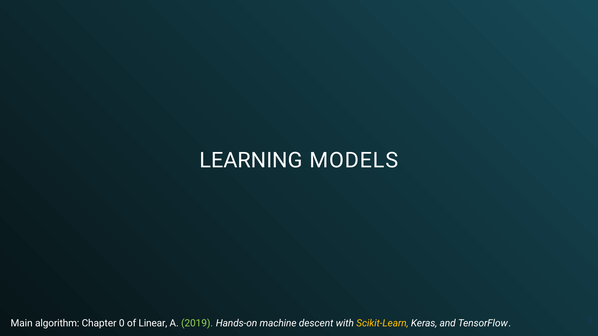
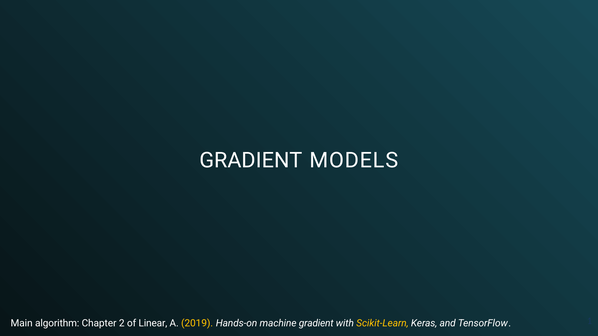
LEARNING: LEARNING -> GRADIENT (251, 160)
0: 0 -> 2 (122, 324)
2019 colour: light green -> yellow (197, 324)
machine descent: descent -> gradient (316, 324)
